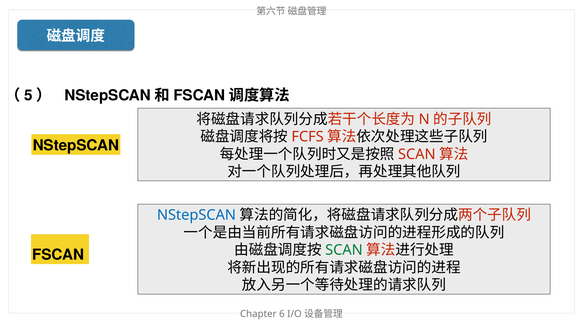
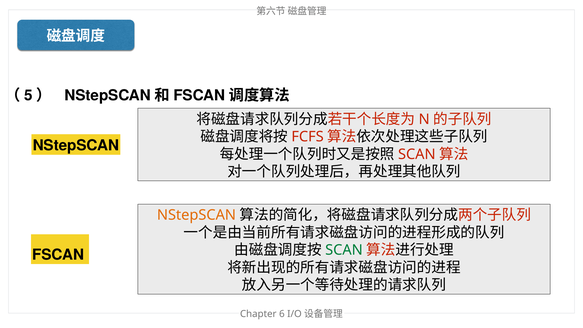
NStepSCAN colour: blue -> orange (196, 215)
